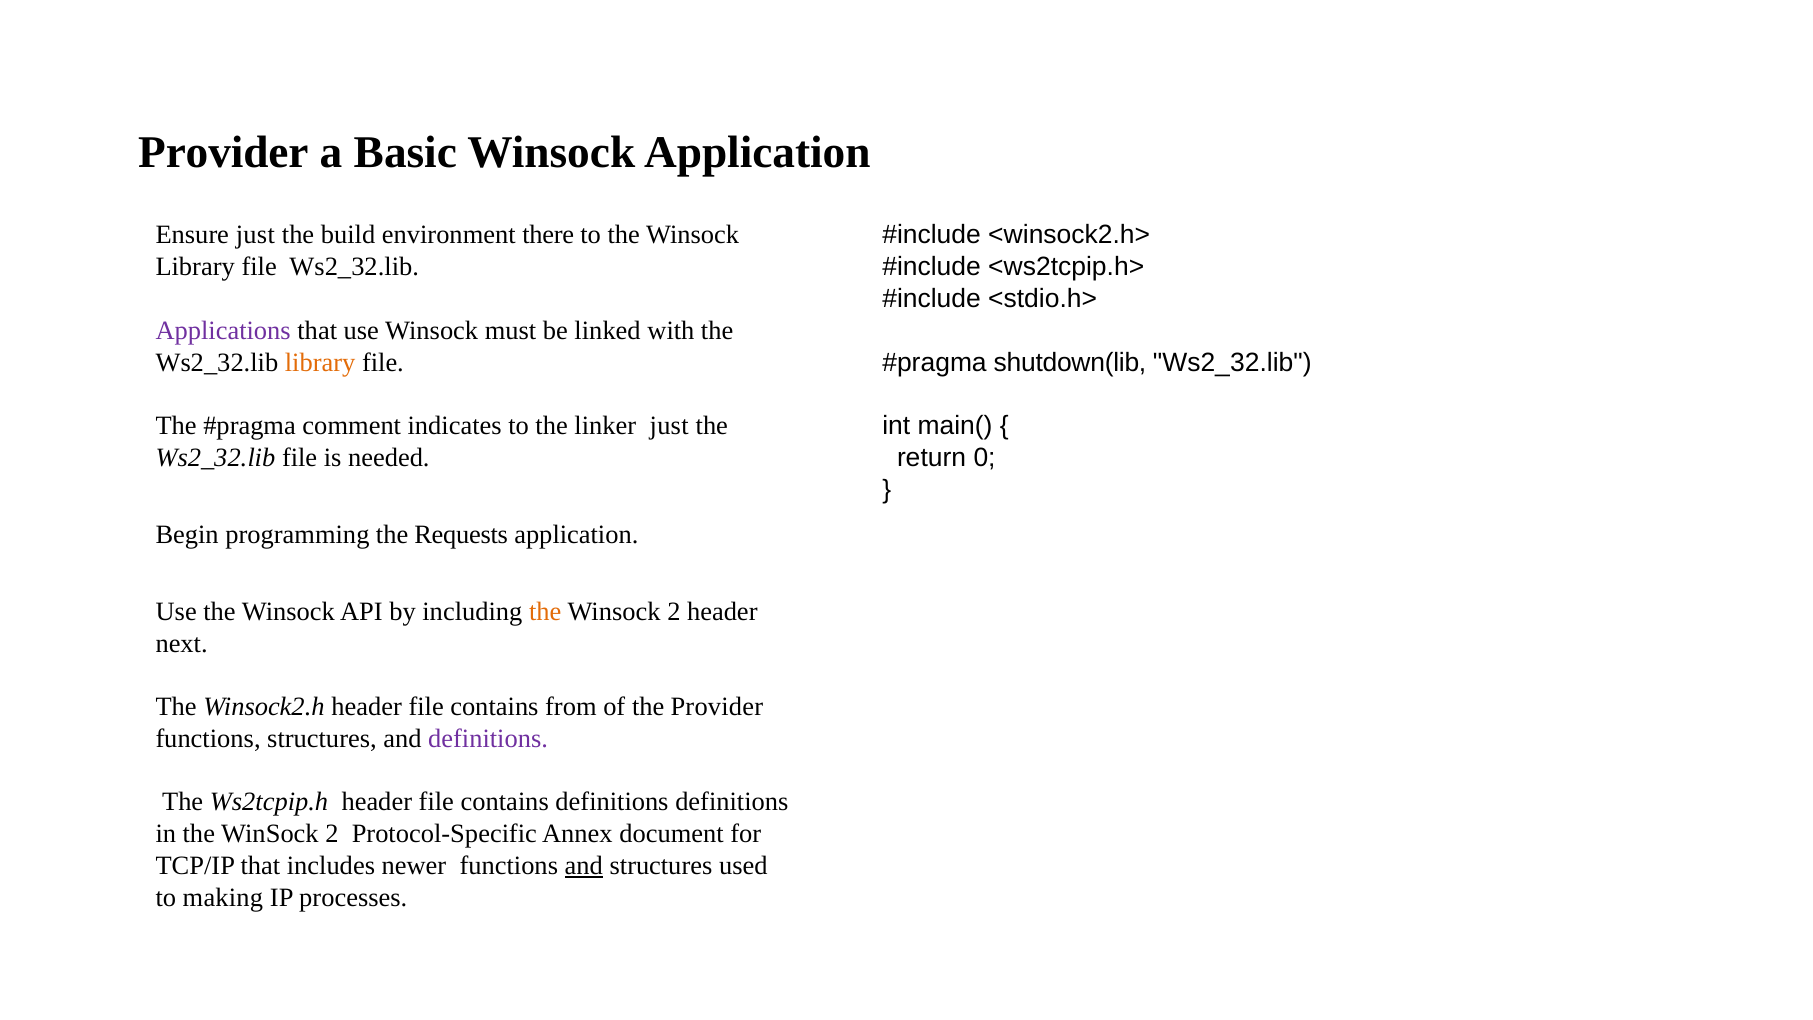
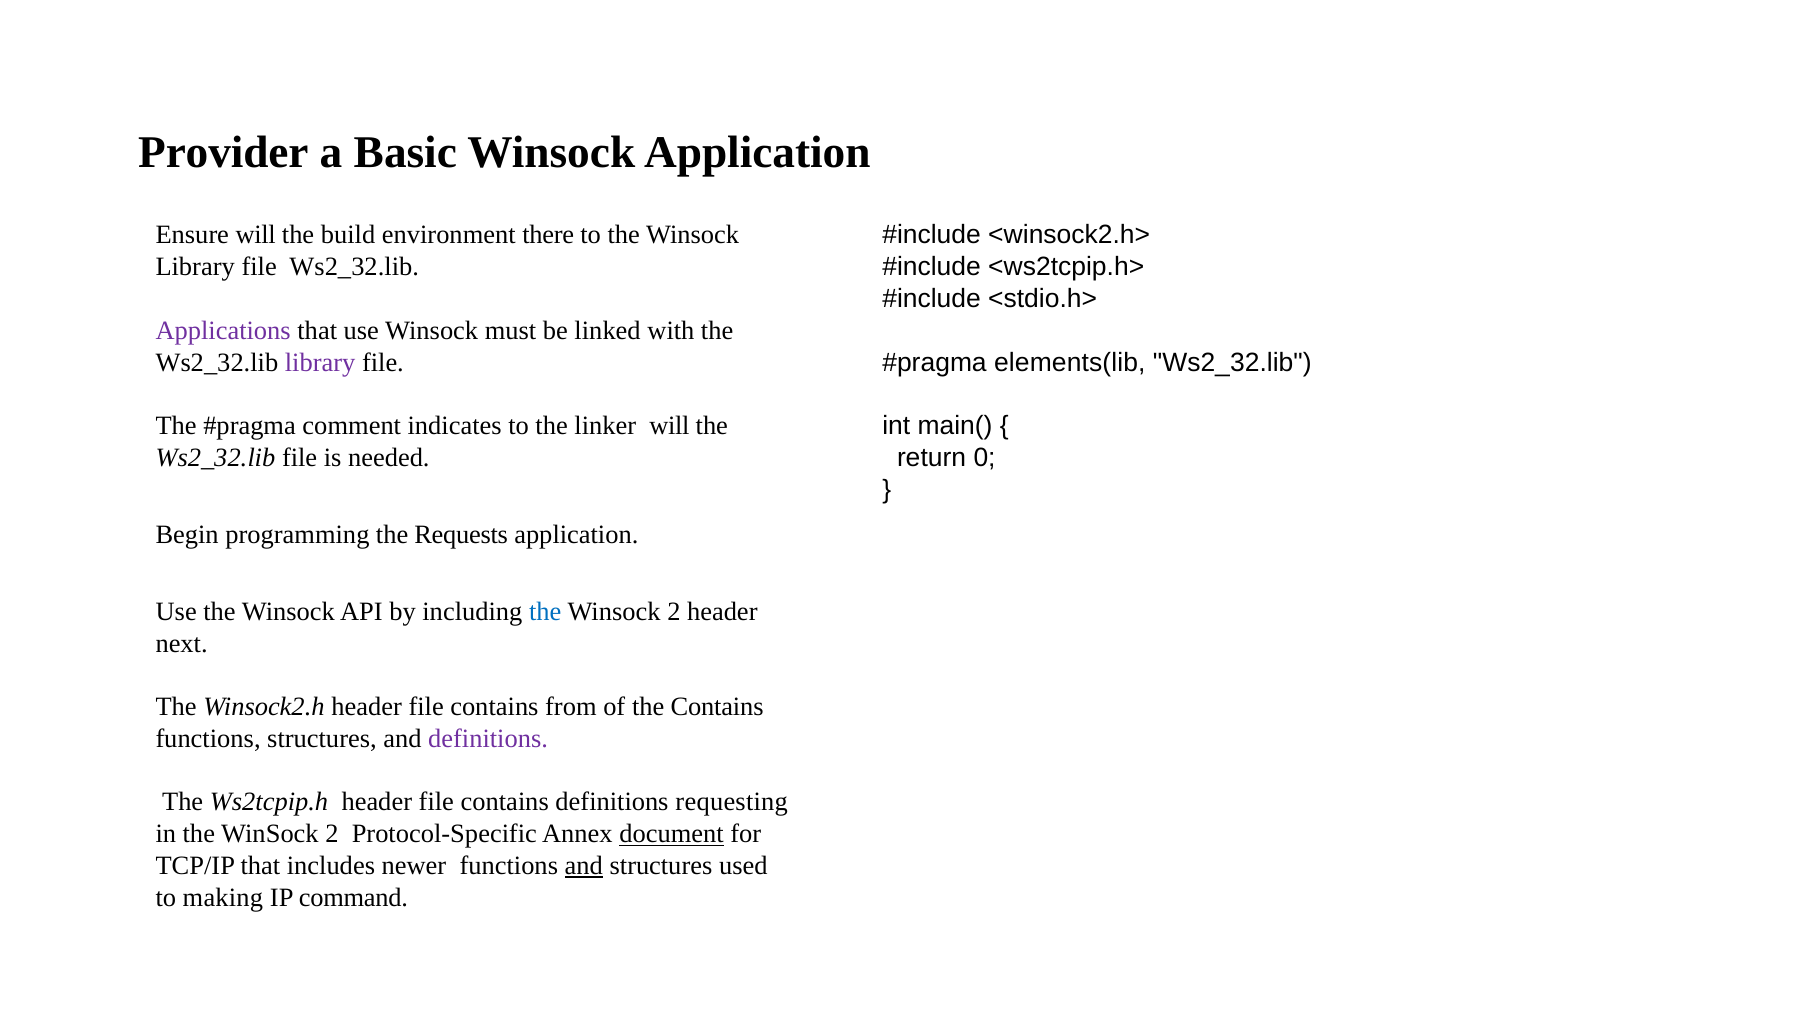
Ensure just: just -> will (256, 235)
library colour: orange -> purple (320, 362)
shutdown(lib: shutdown(lib -> elements(lib (1070, 362)
linker just: just -> will (669, 426)
the colour: orange -> blue (545, 612)
the Provider: Provider -> Contains (717, 707)
definitions definitions: definitions -> requesting (732, 802)
document underline: none -> present (671, 834)
processes: processes -> command (353, 897)
